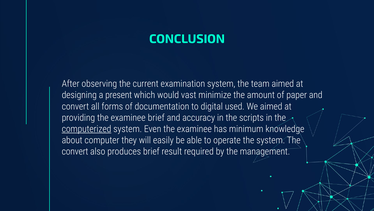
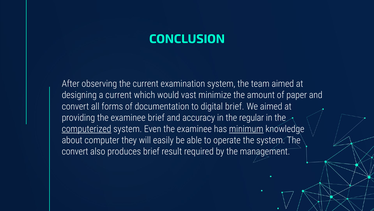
a present: present -> current (119, 95)
digital used: used -> brief (235, 106)
scripts: scripts -> regular (252, 117)
minimum underline: none -> present (246, 129)
